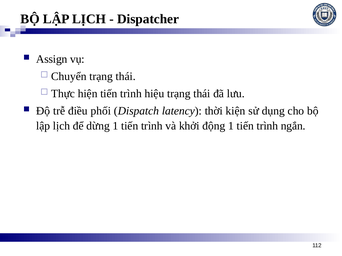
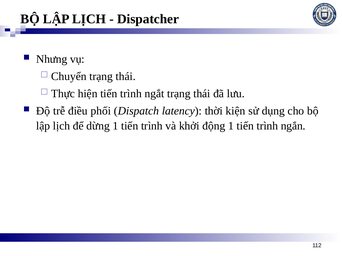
Assign: Assign -> Nhưng (52, 59)
hiệu: hiệu -> ngắt (154, 94)
